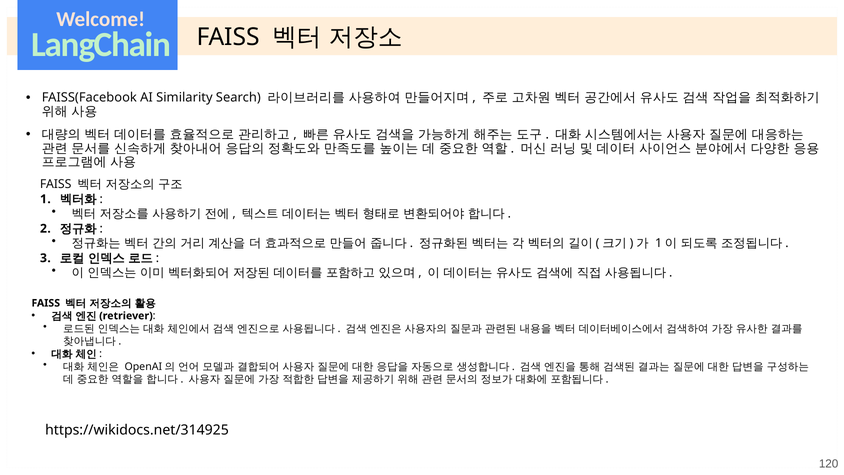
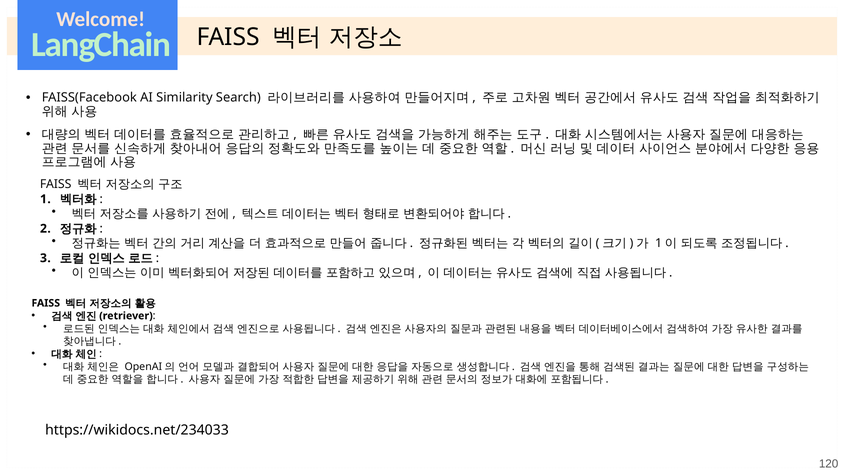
https://wikidocs.net/314925: https://wikidocs.net/314925 -> https://wikidocs.net/234033 (137, 430)
